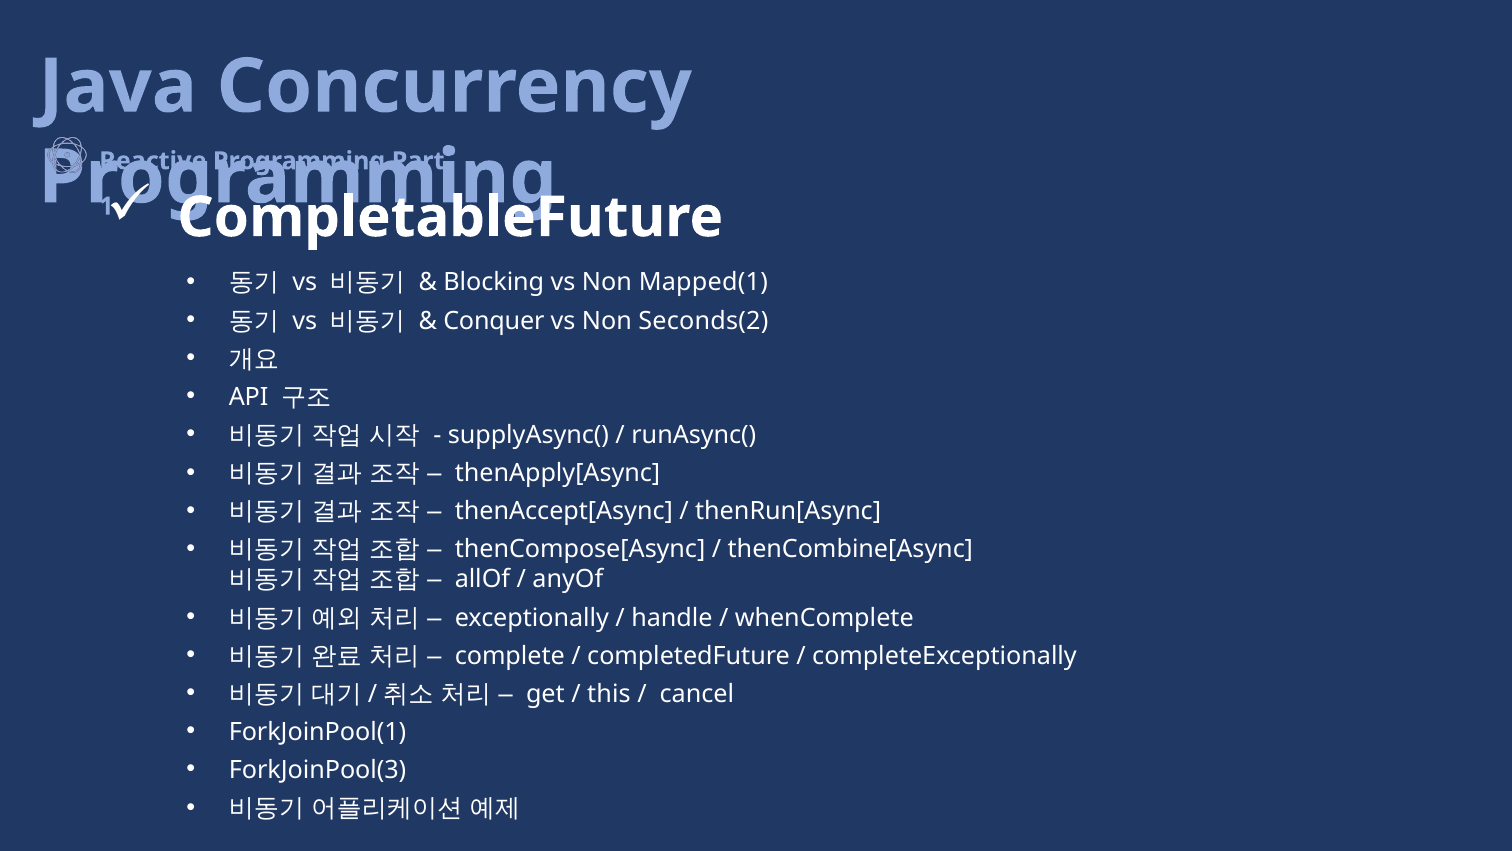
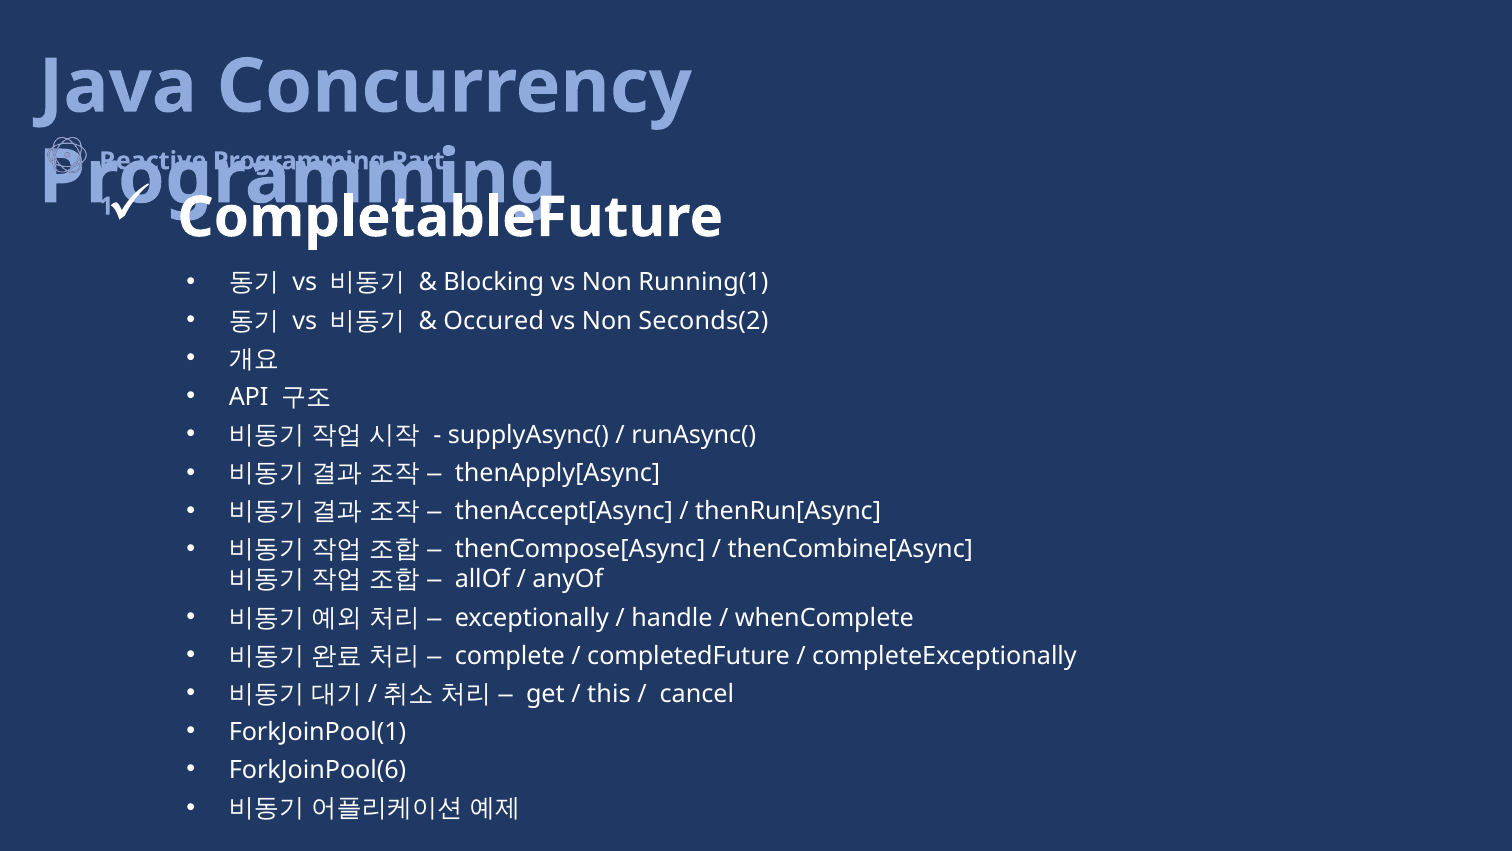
Mapped(1: Mapped(1 -> Running(1 (703, 282)
Conquer: Conquer -> Occured (494, 321)
ForkJoinPool(3: ForkJoinPool(3 -> ForkJoinPool(6 (318, 770)
